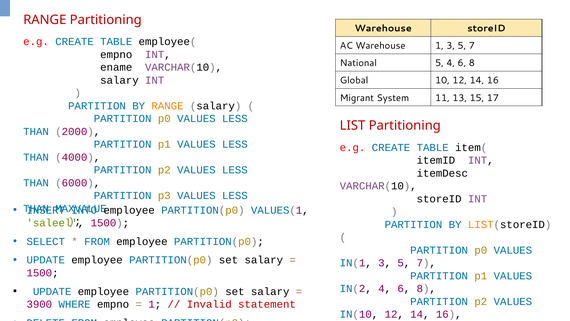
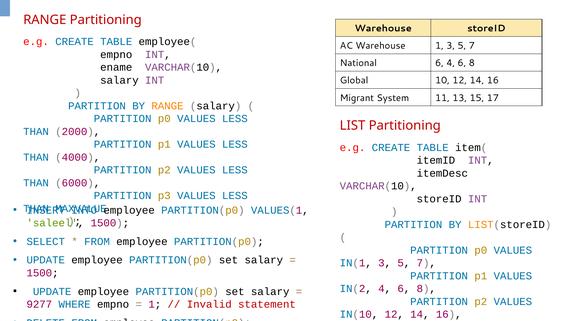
National 5: 5 -> 6 (439, 63)
3900: 3900 -> 9277 (39, 304)
